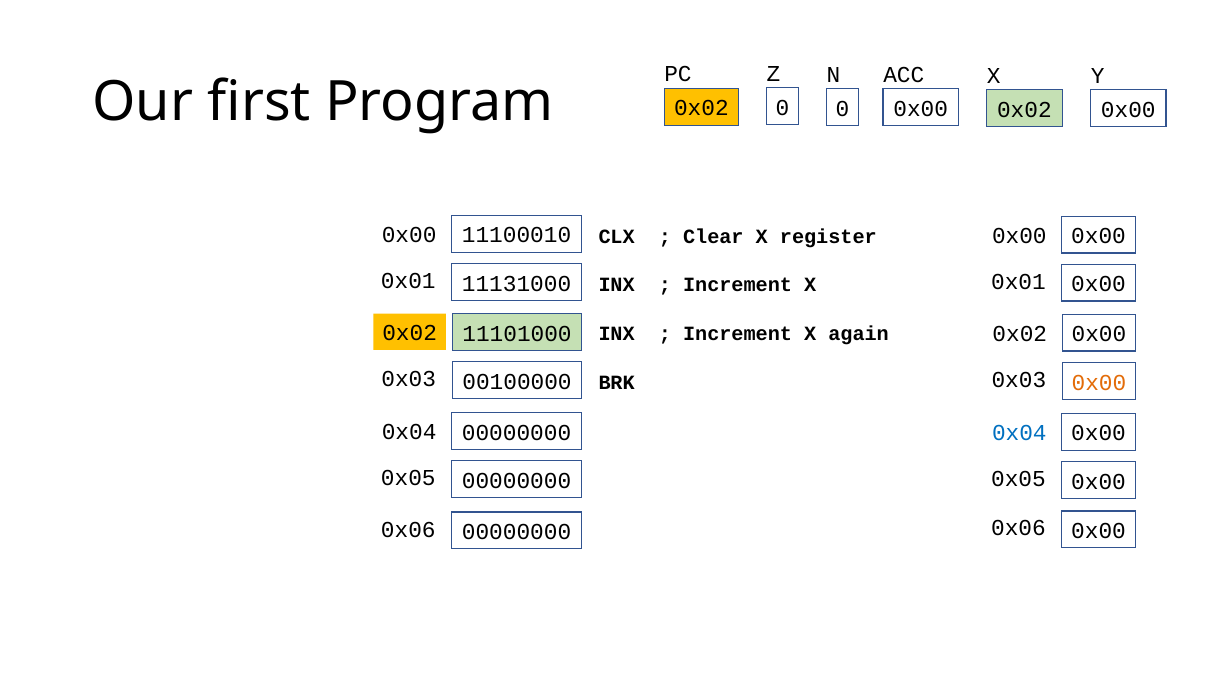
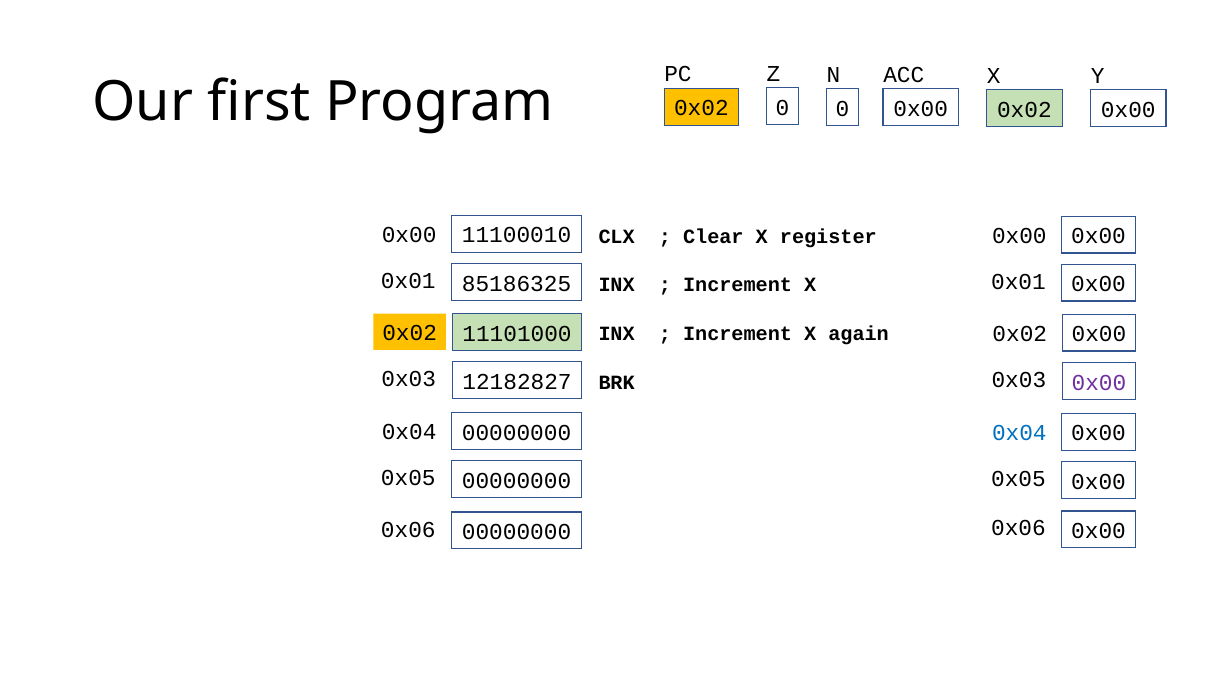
11131000: 11131000 -> 85186325 (517, 283)
00100000: 00100000 -> 12182827 (517, 382)
0x00 colour: orange -> purple (1099, 382)
